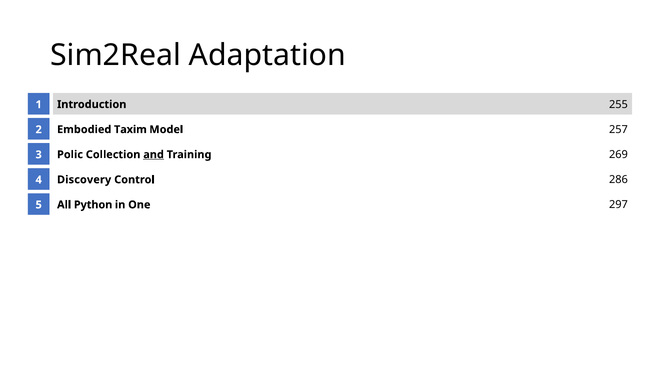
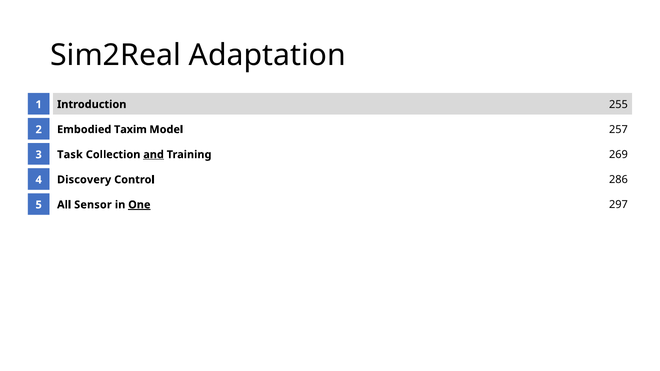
Polic: Polic -> Task (70, 155)
Python: Python -> Sensor (93, 205)
One underline: none -> present (139, 205)
